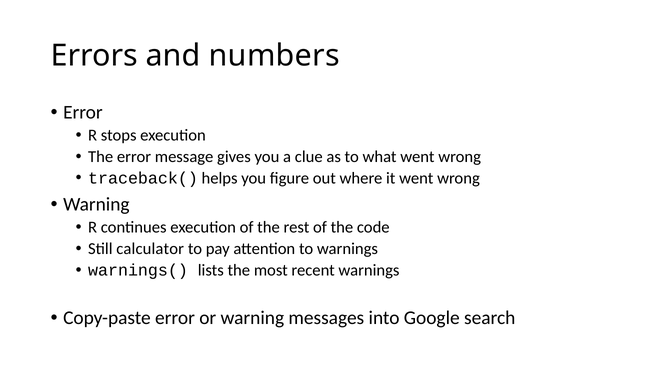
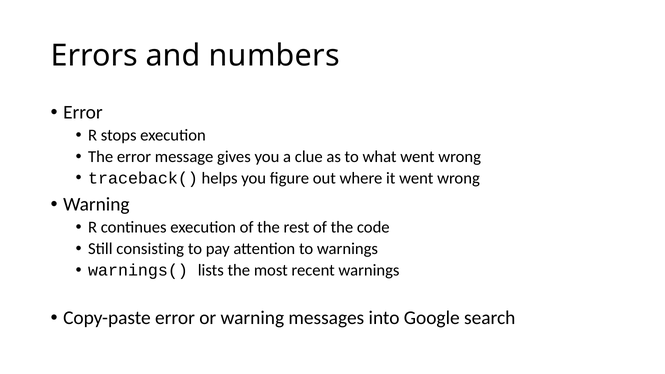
calculator: calculator -> consisting (150, 249)
